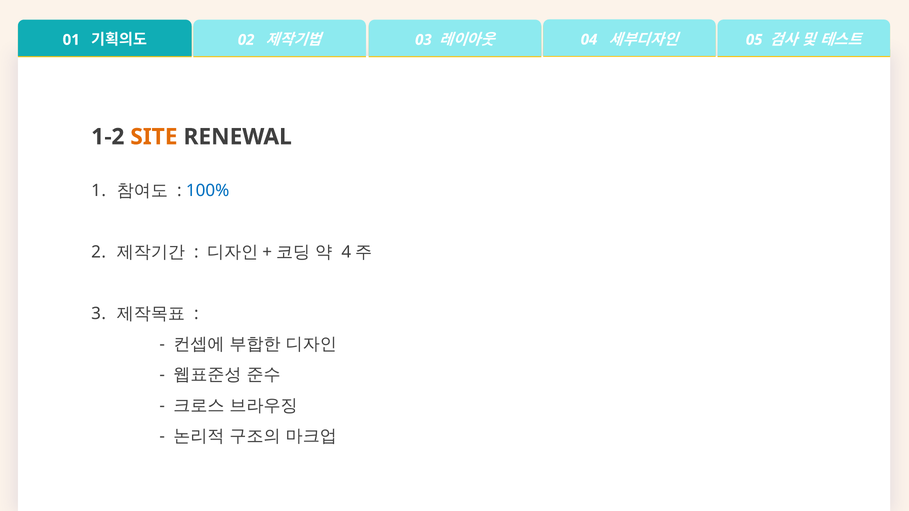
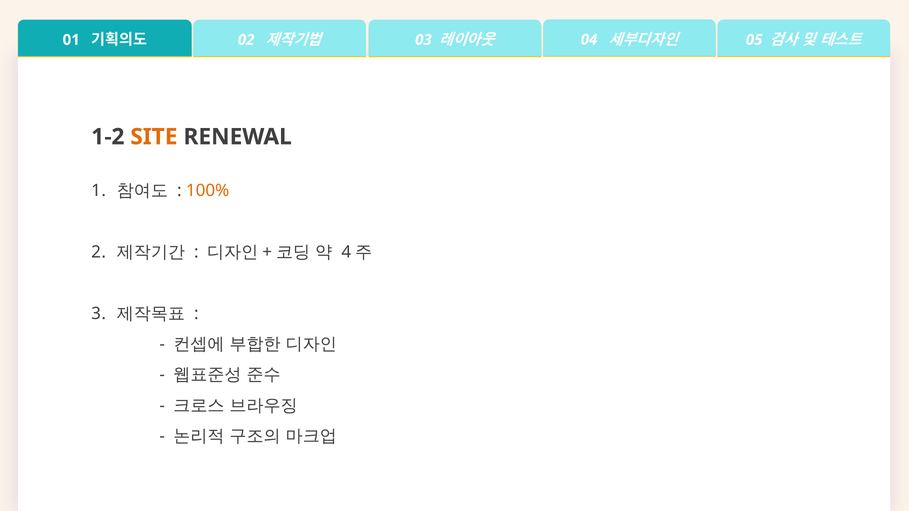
100% colour: blue -> orange (208, 191)
